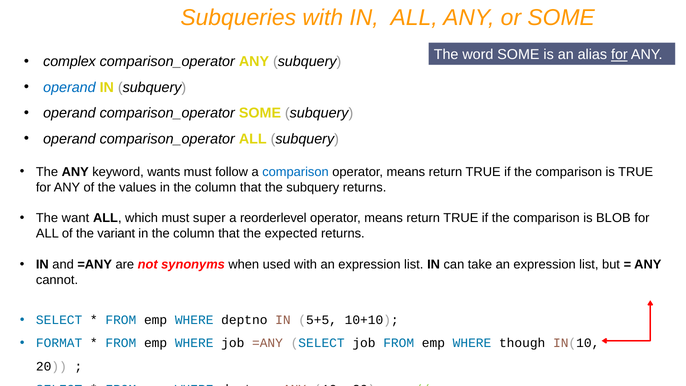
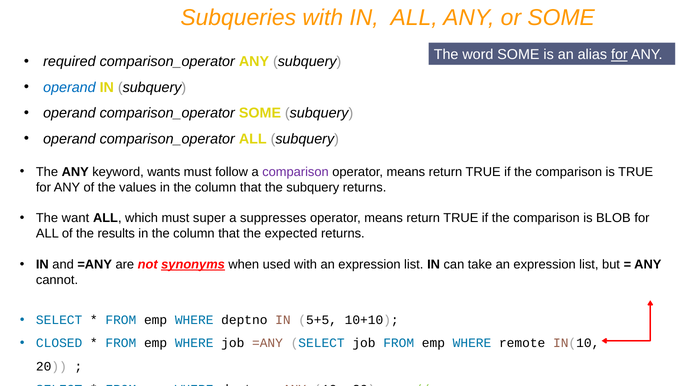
complex: complex -> required (69, 62)
comparison colour: blue -> purple (295, 172)
reorderlevel: reorderlevel -> suppresses (273, 218)
variant: variant -> results (116, 233)
synonyms underline: none -> present (193, 264)
FORMAT: FORMAT -> CLOSED (59, 343)
though: though -> remote (522, 343)
